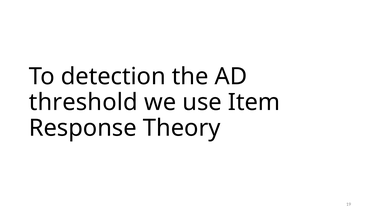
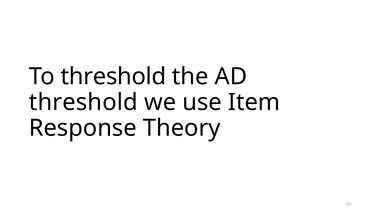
To detection: detection -> threshold (113, 76)
